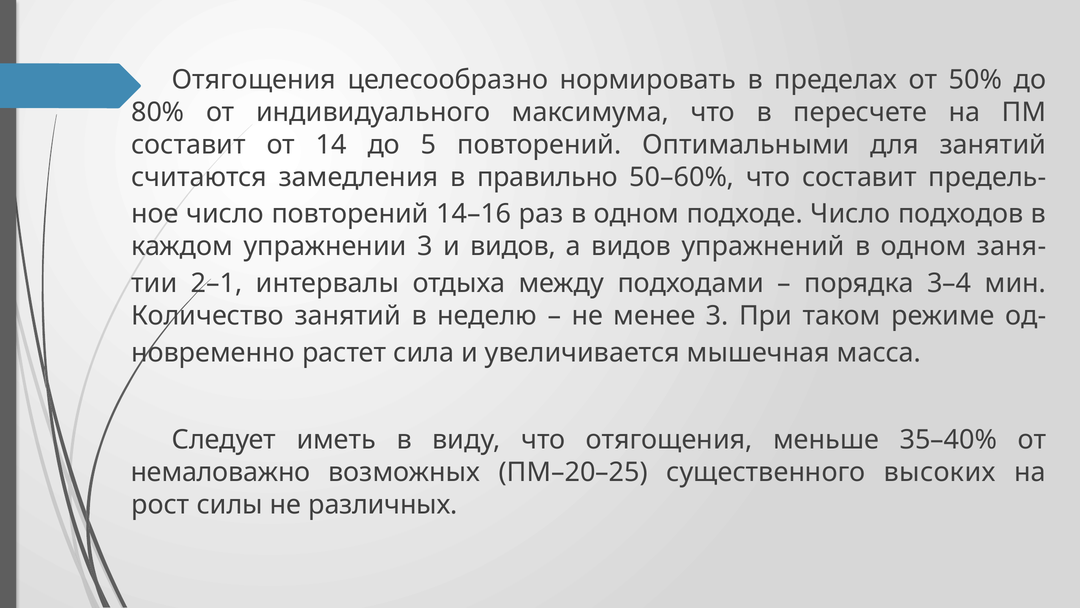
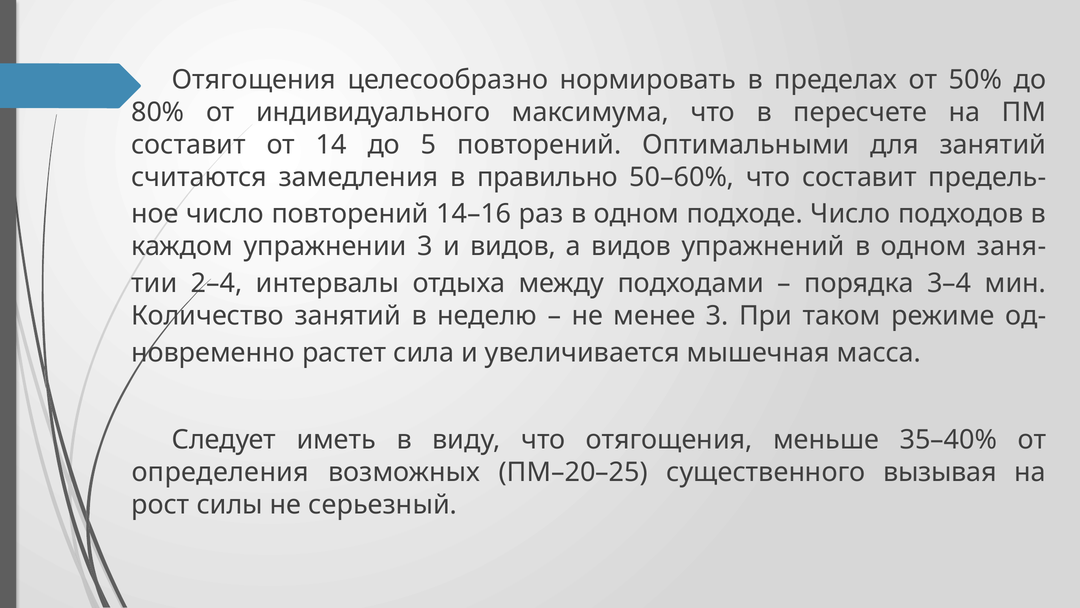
2–1: 2–1 -> 2–4 (217, 283)
немаловажно: немаловажно -> определения (220, 472)
высоких: высоких -> вызывая (940, 472)
различных: различных -> серьезный (383, 504)
